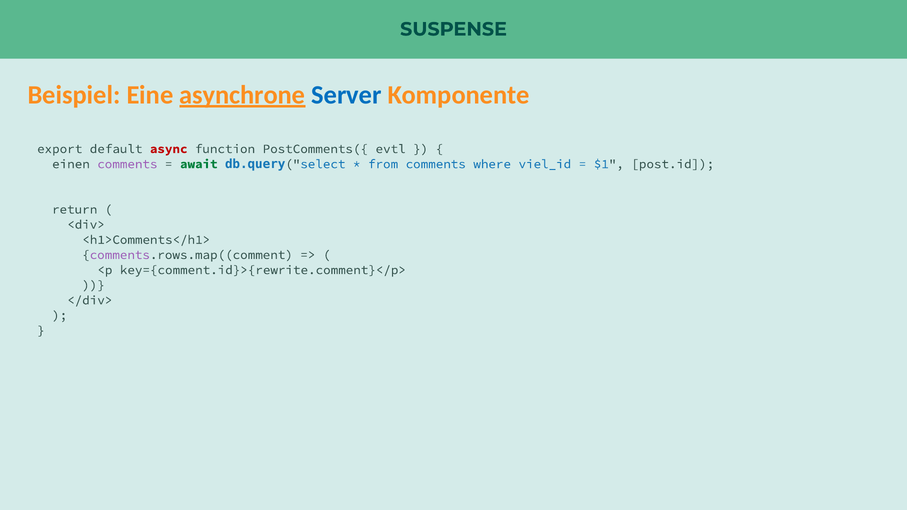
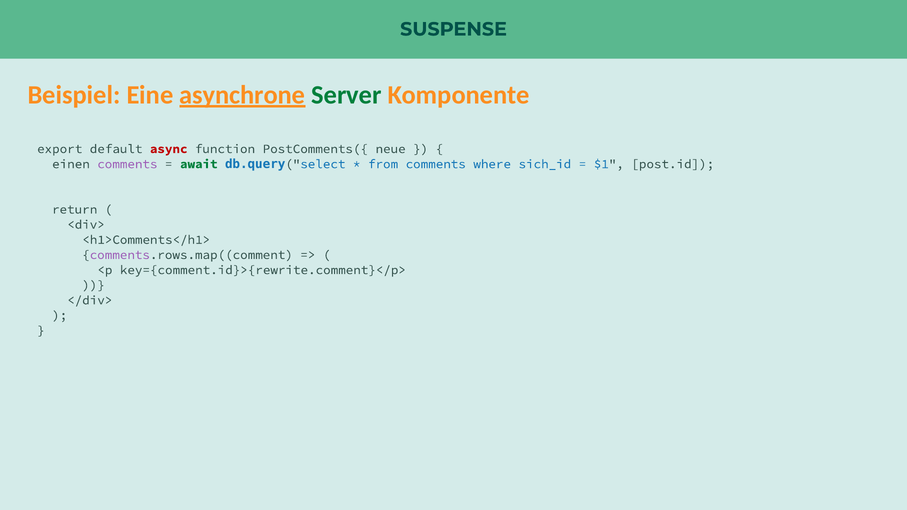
Server colour: blue -> green (346, 95)
evtl: evtl -> neue (391, 149)
viel_id: viel_id -> sich_id (545, 164)
